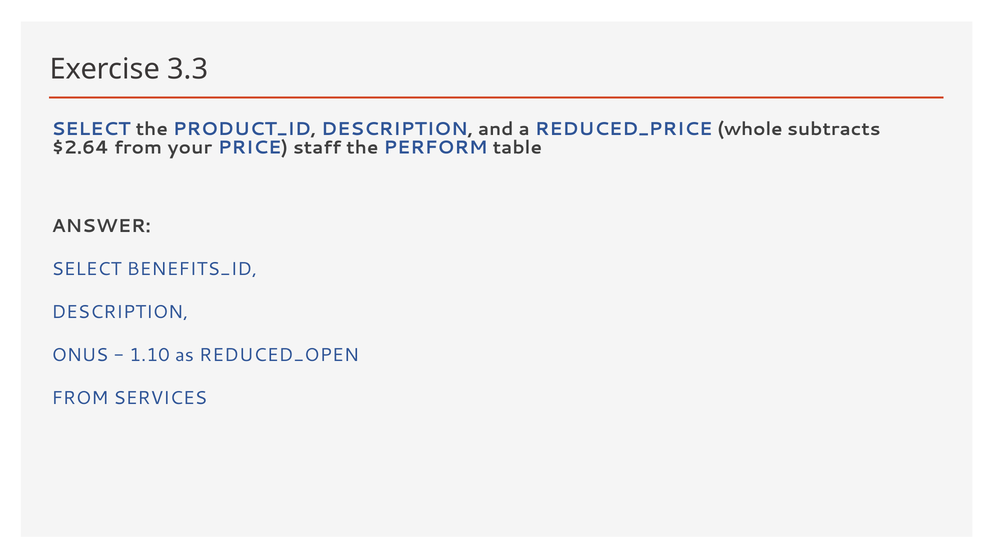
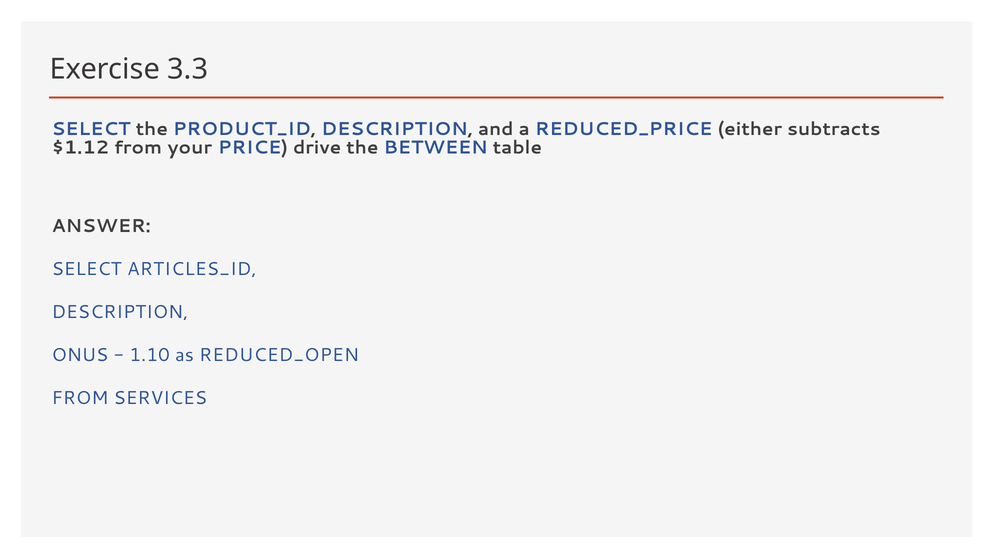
whole: whole -> either (750, 129)
$2.64: $2.64 -> $1.12 (80, 148)
staff: staff -> drive (317, 148)
PERFORM: PERFORM -> BETWEEN (436, 148)
BENEFITS_ID: BENEFITS_ID -> ARTICLES_ID (192, 269)
